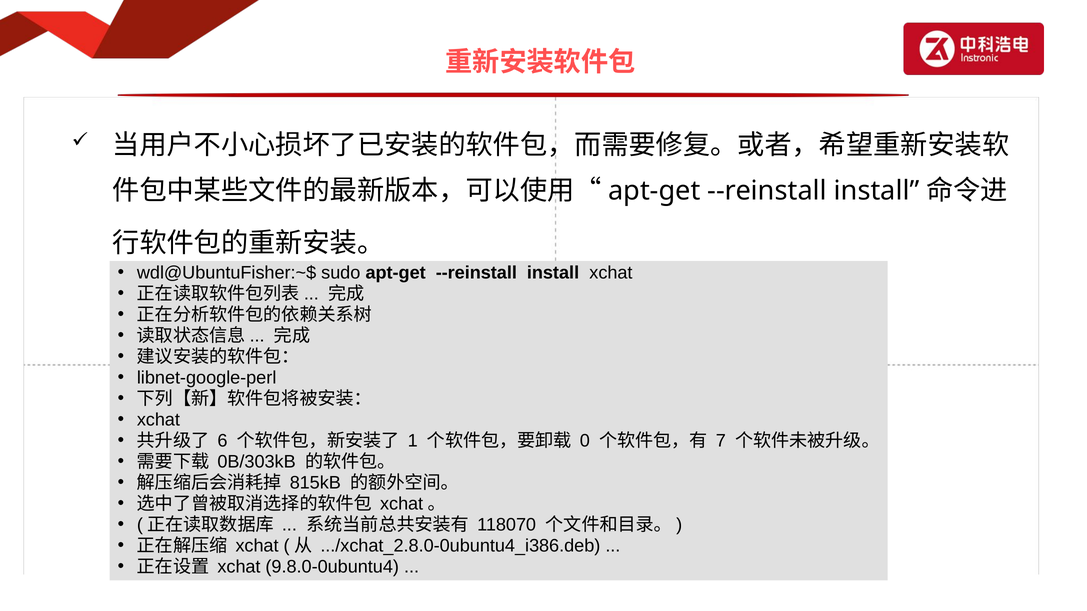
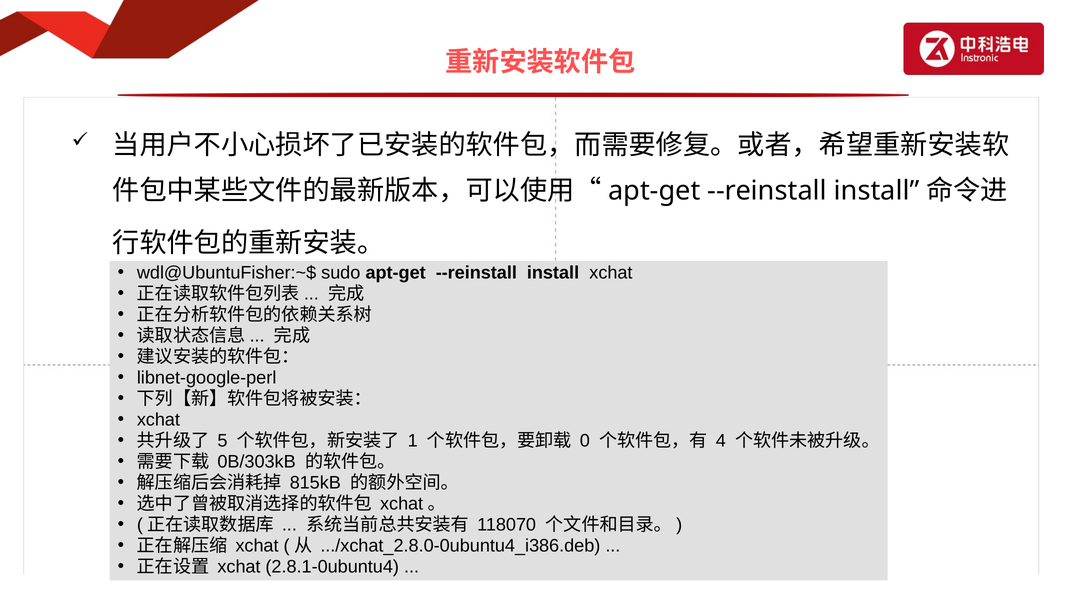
6: 6 -> 5 (223, 441)
7: 7 -> 4 (721, 441)
9.8.0-0ubuntu4: 9.8.0-0ubuntu4 -> 2.8.1-0ubuntu4 (332, 567)
